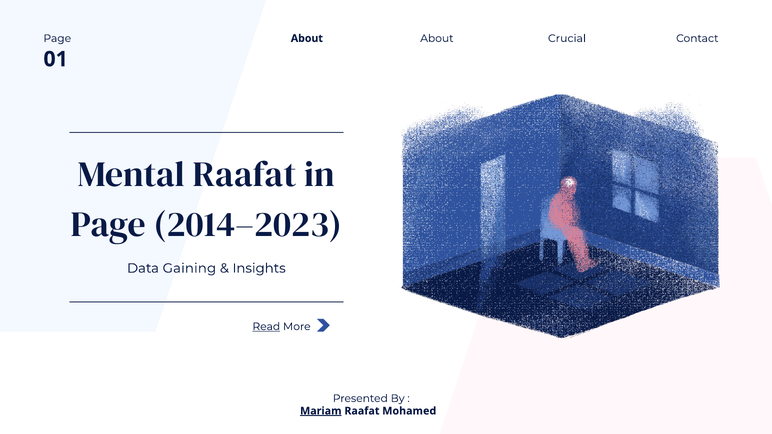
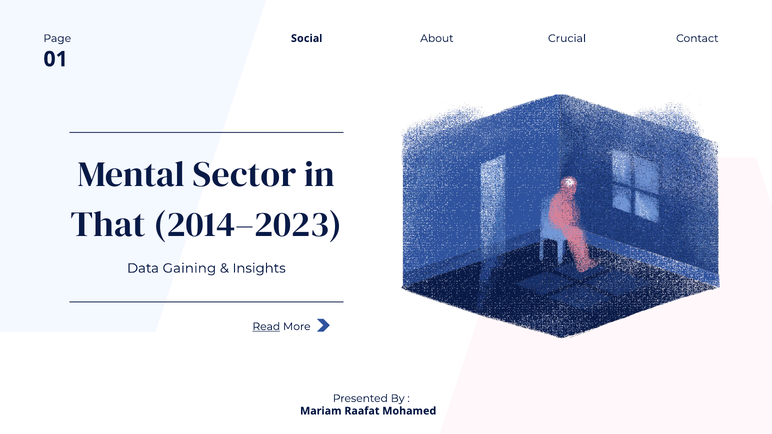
About: About -> Social (307, 38)
Mental Raafat: Raafat -> Sector (245, 175)
Page: Page -> That (108, 225)
Mariam underline: present -> none (321, 411)
